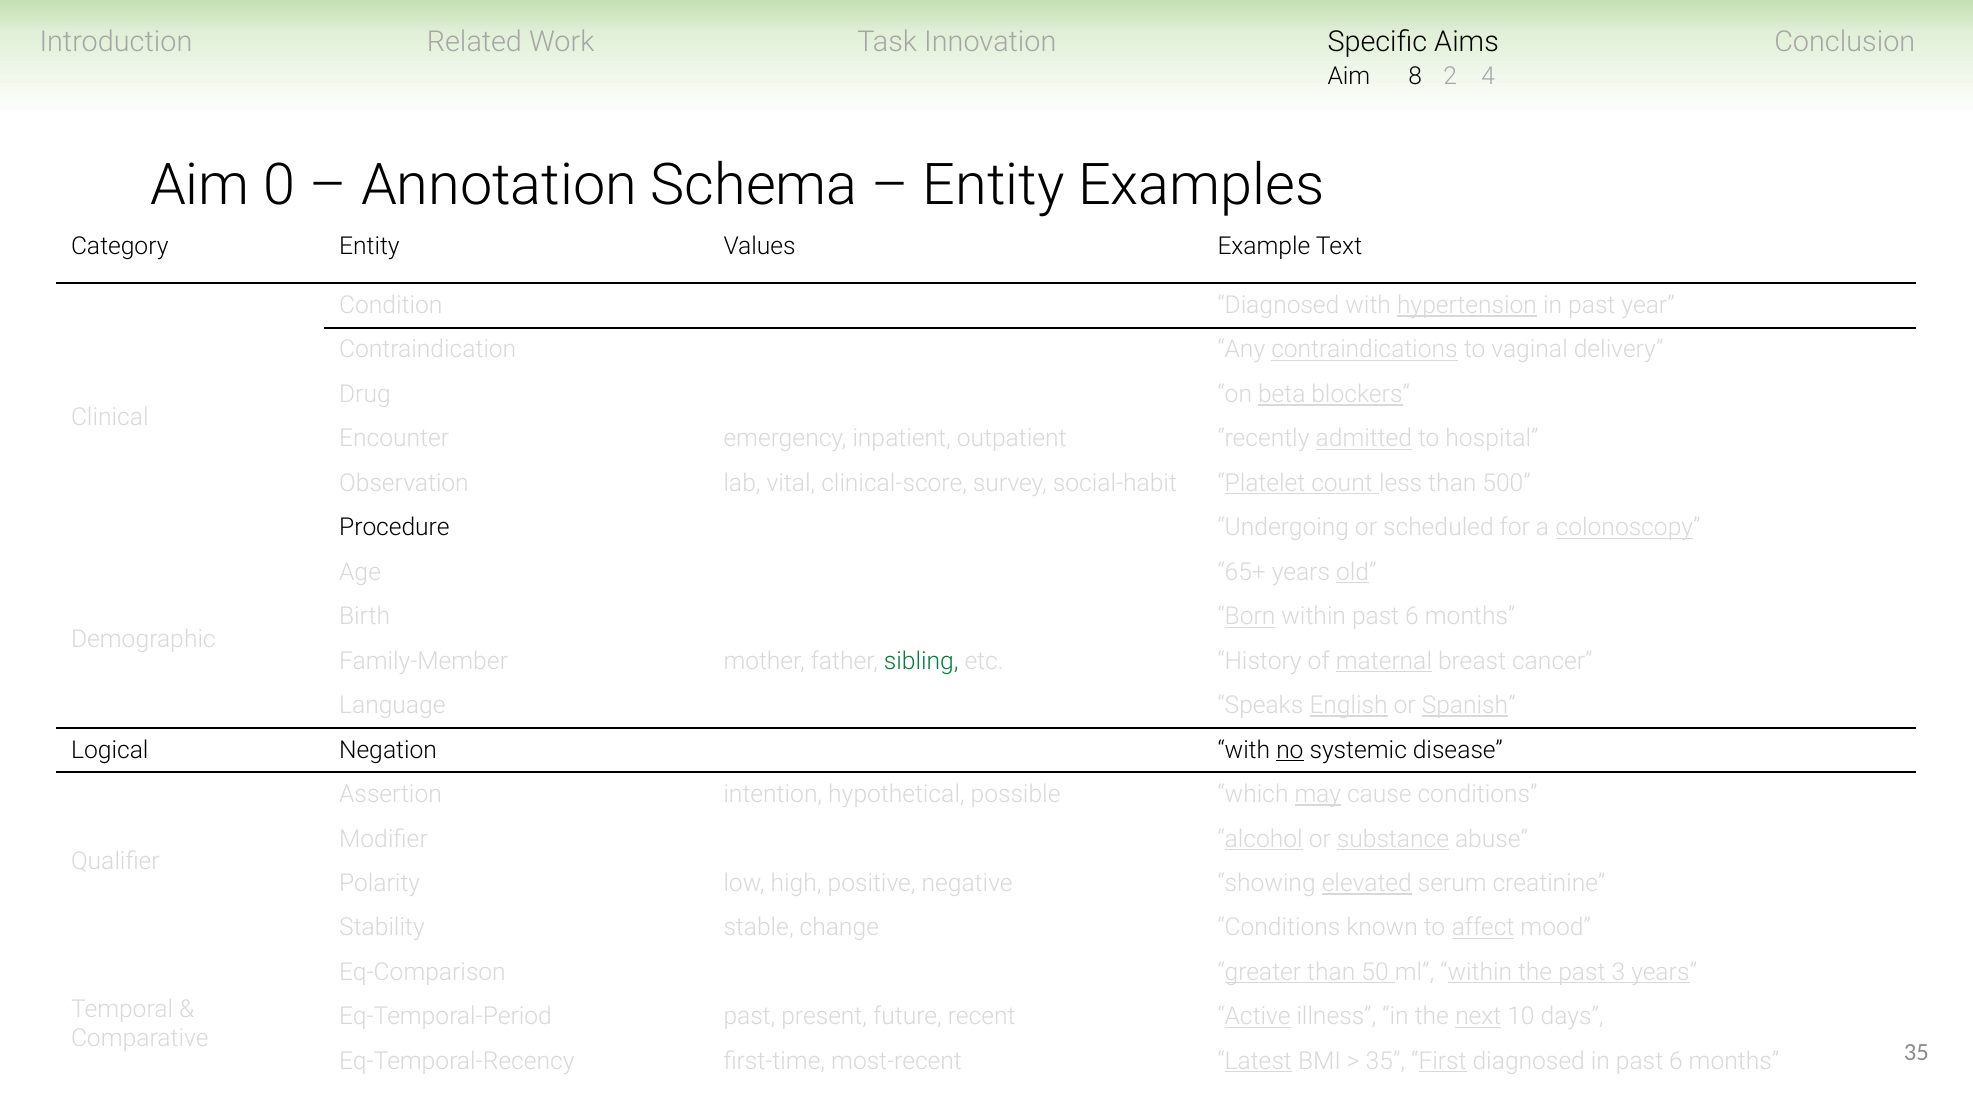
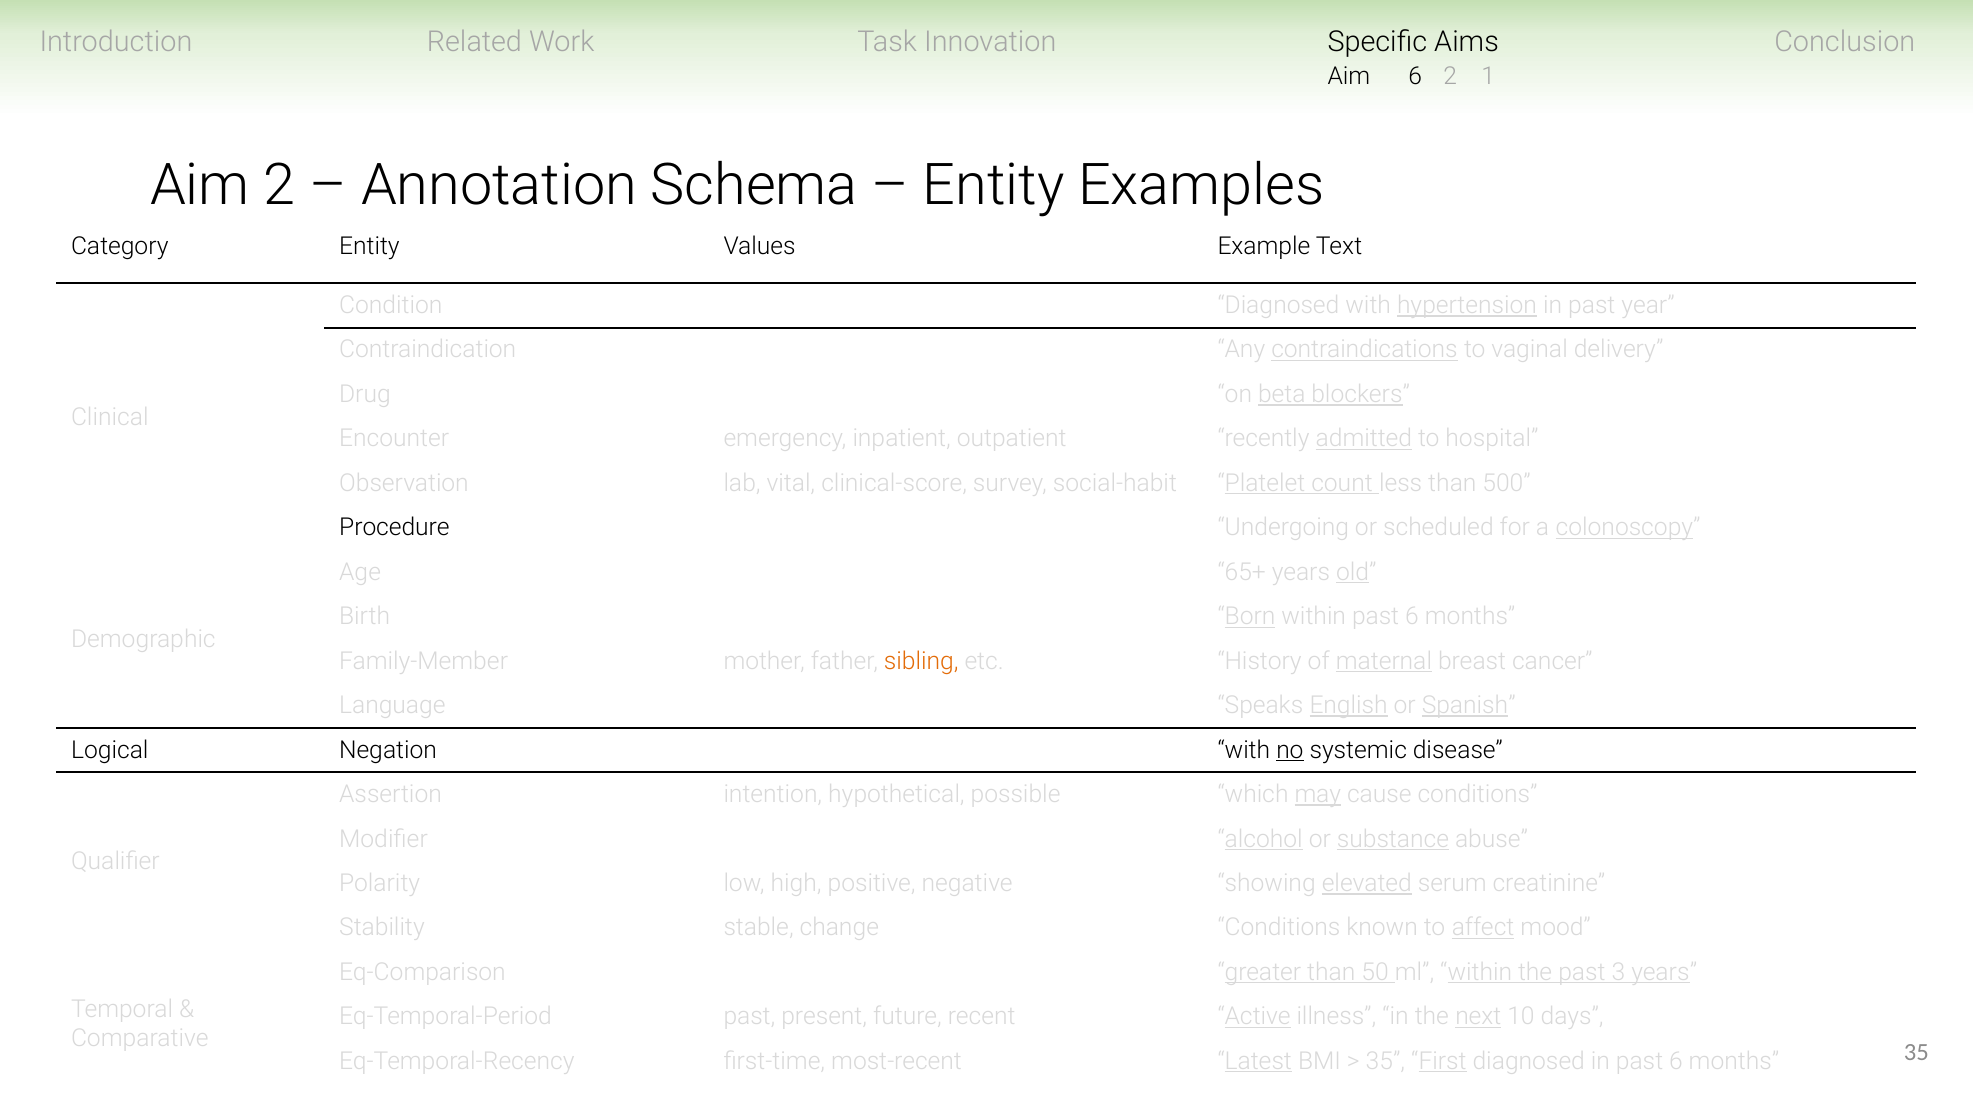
Aim 8: 8 -> 6 (1415, 77)
4: 4 -> 1 (1488, 77)
Aim 0: 0 -> 2 (280, 186)
sibling colour: green -> orange (921, 661)
